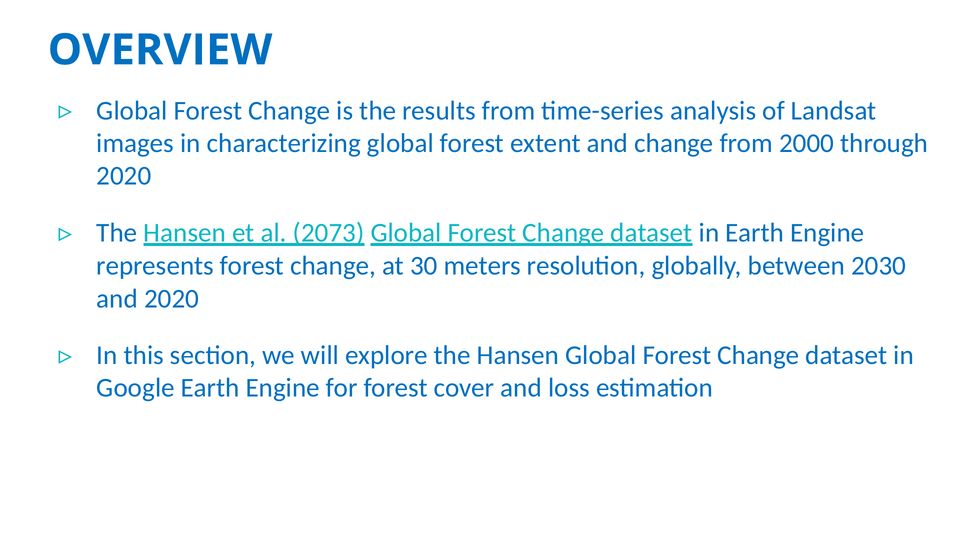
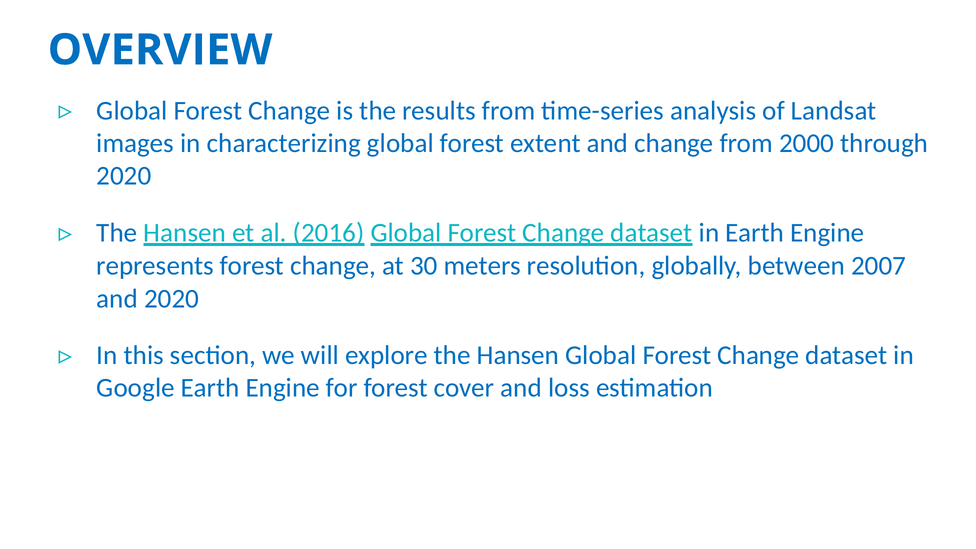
2073: 2073 -> 2016 (329, 233)
2030: 2030 -> 2007 (879, 266)
